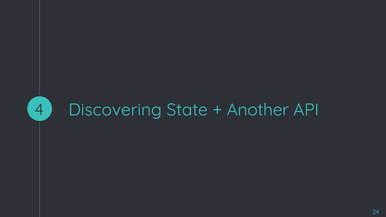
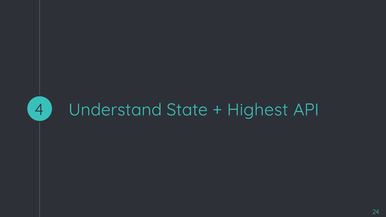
Discovering: Discovering -> Understand (115, 110)
Another: Another -> Highest (258, 110)
